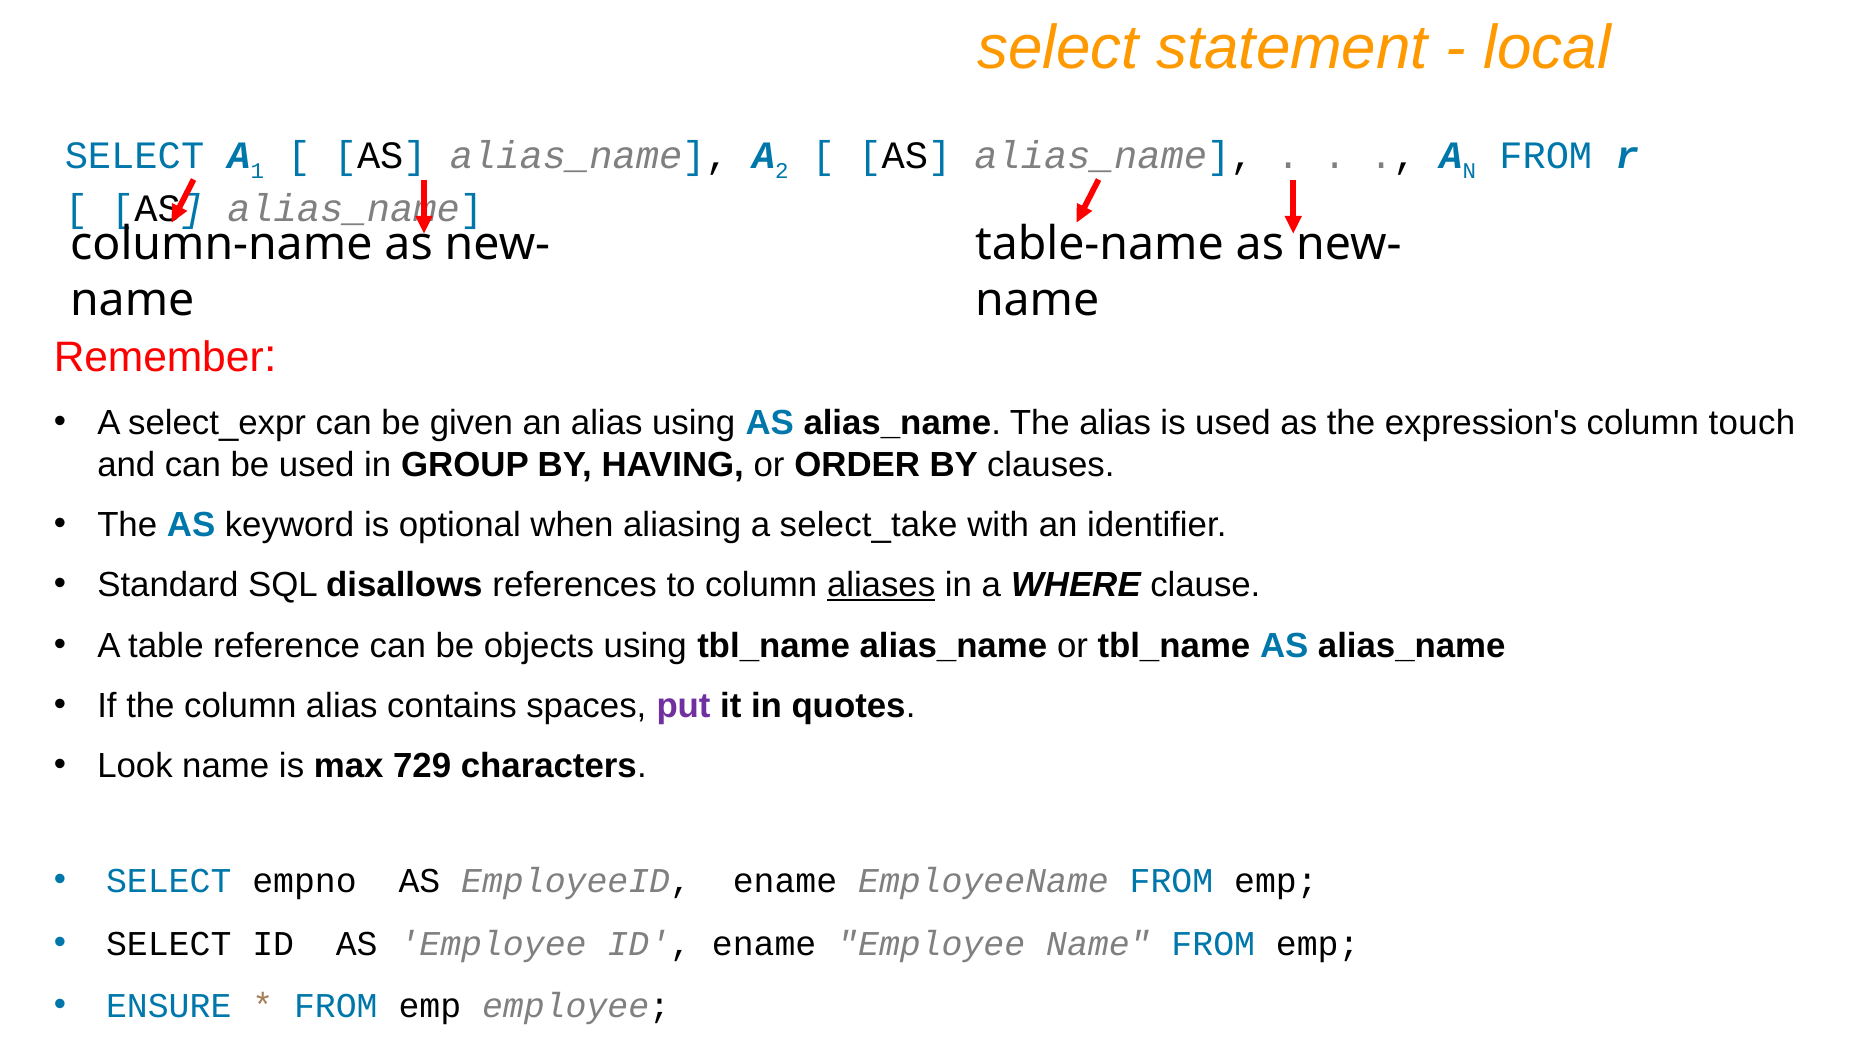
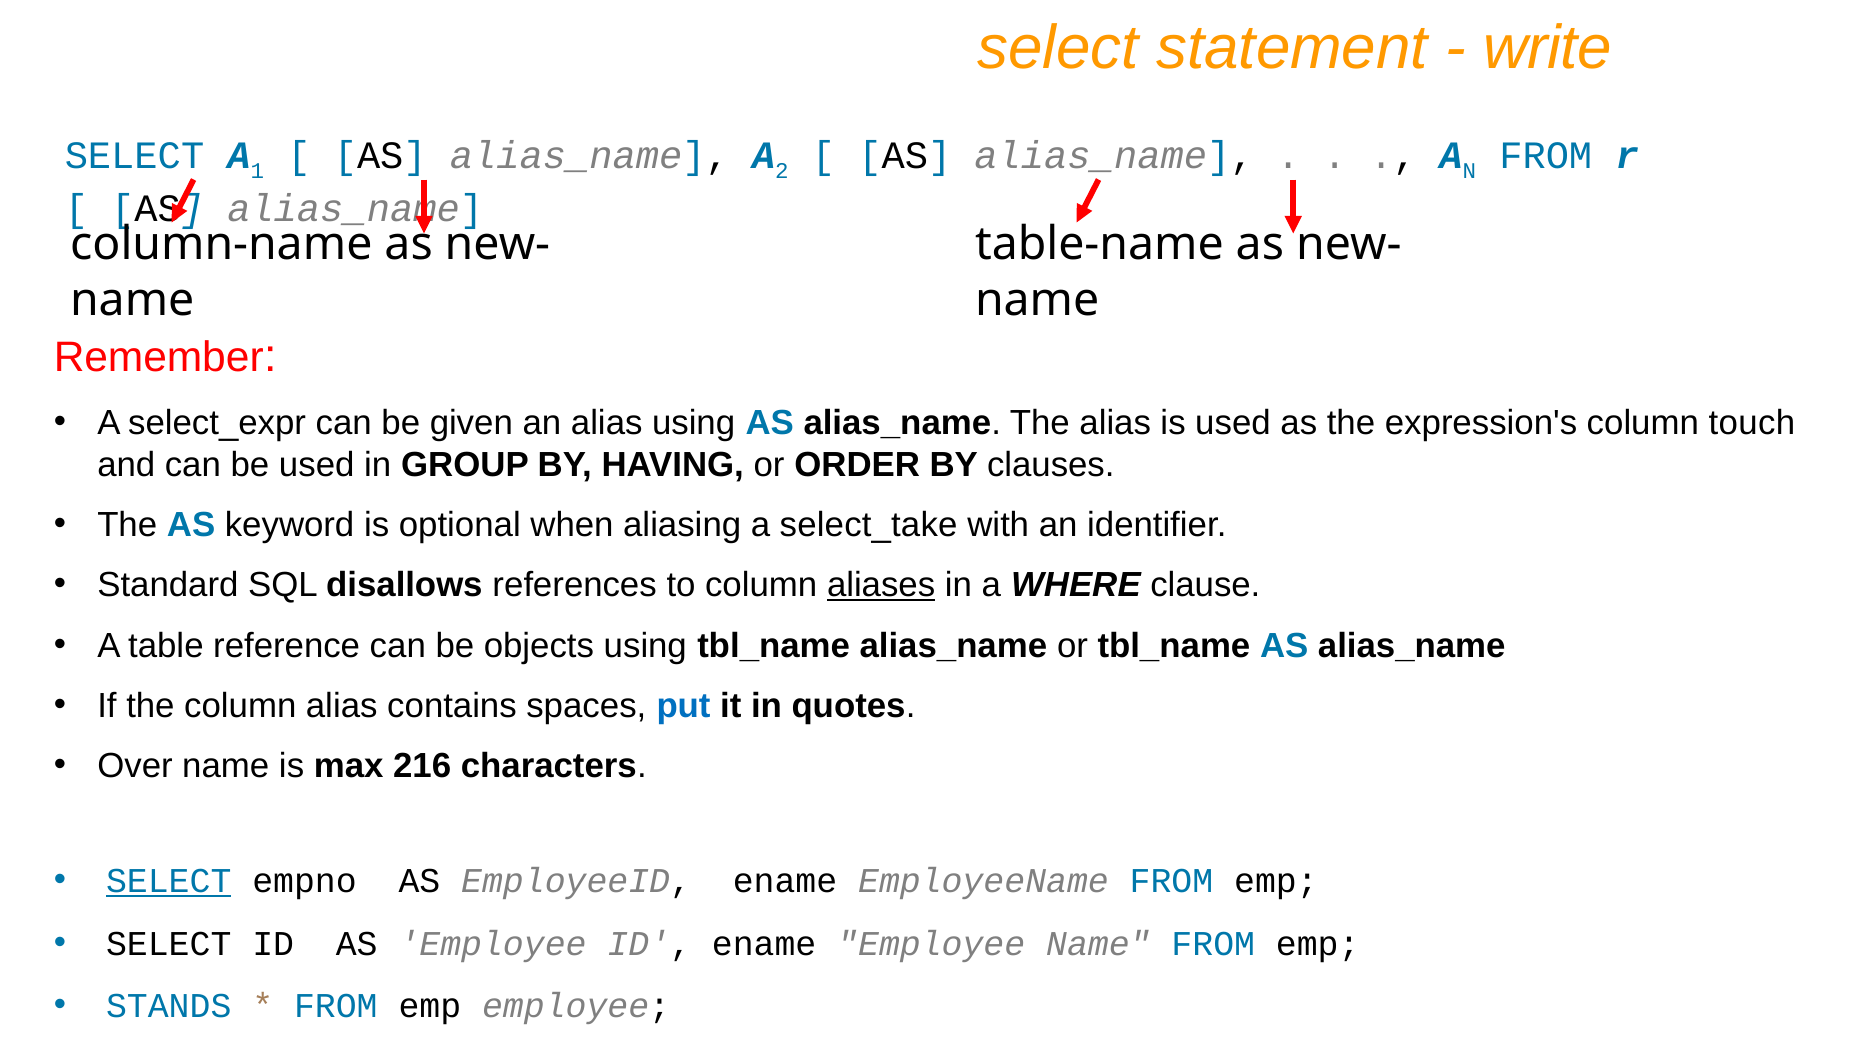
local: local -> write (1548, 48)
put colour: purple -> blue (684, 706)
Look: Look -> Over (135, 766)
729: 729 -> 216 (422, 766)
SELECT underline: none -> present (169, 880)
ENSURE: ENSURE -> STANDS (169, 1006)
